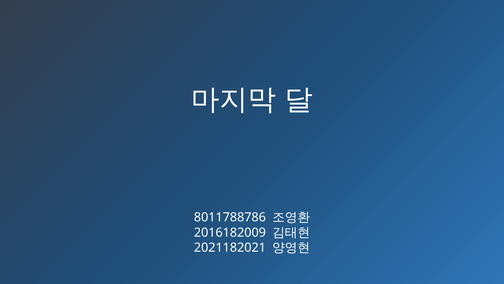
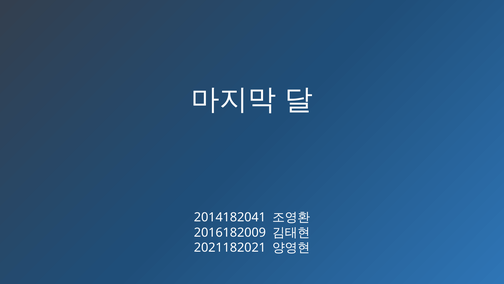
8011788786: 8011788786 -> 2014182041 (230, 217)
